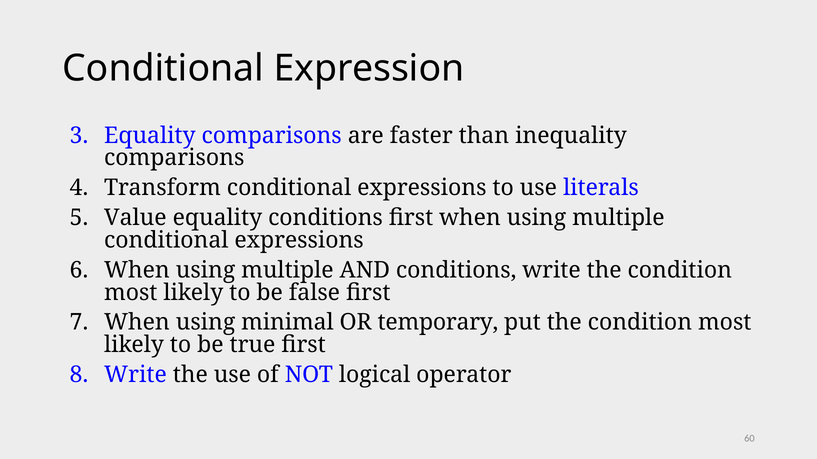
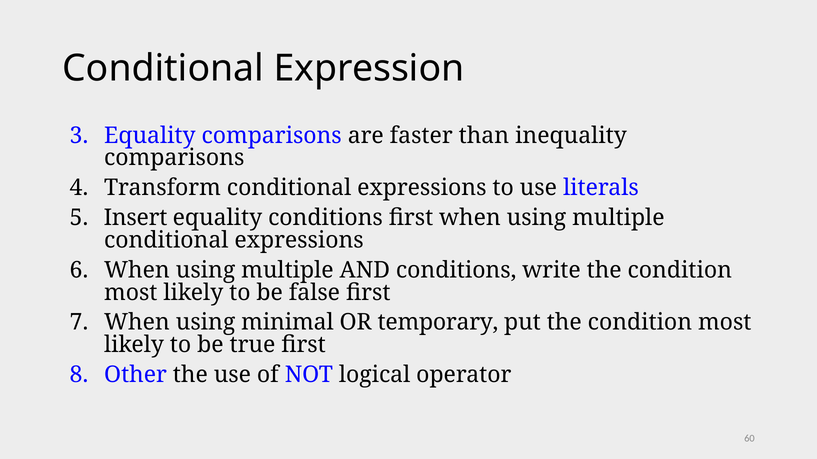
Value: Value -> Insert (135, 218)
Write: Write -> Other (136, 375)
